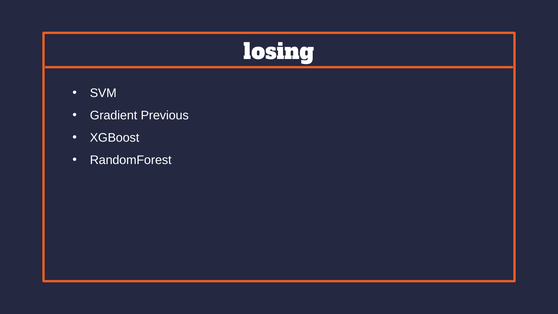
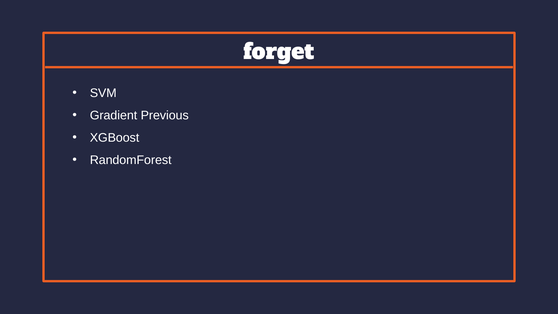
losing: losing -> forget (279, 52)
